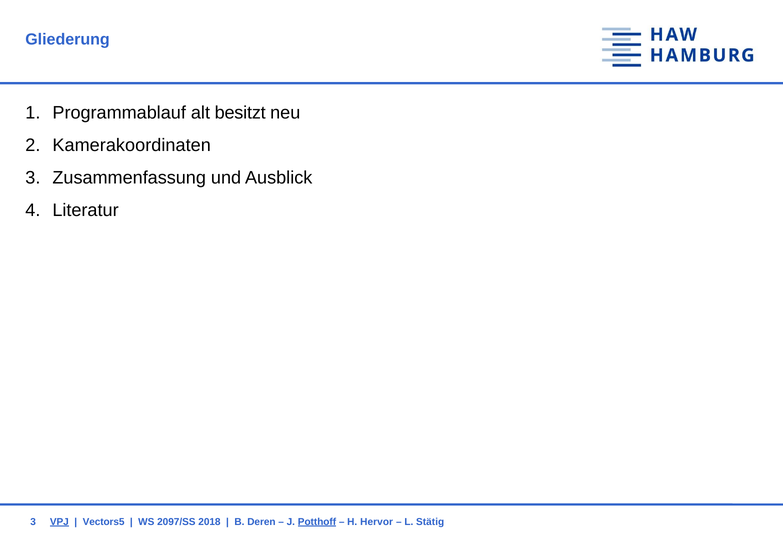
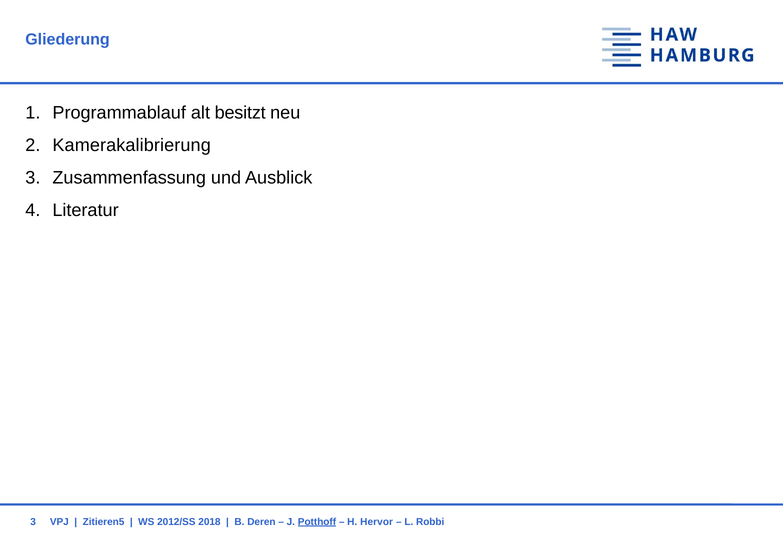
Kamerakoordinaten: Kamerakoordinaten -> Kamerakalibrierung (132, 145)
VPJ underline: present -> none (59, 522)
Vectors5: Vectors5 -> Zitieren5 (104, 522)
2097/SS: 2097/SS -> 2012/SS (176, 522)
Stätig: Stätig -> Robbi (430, 522)
